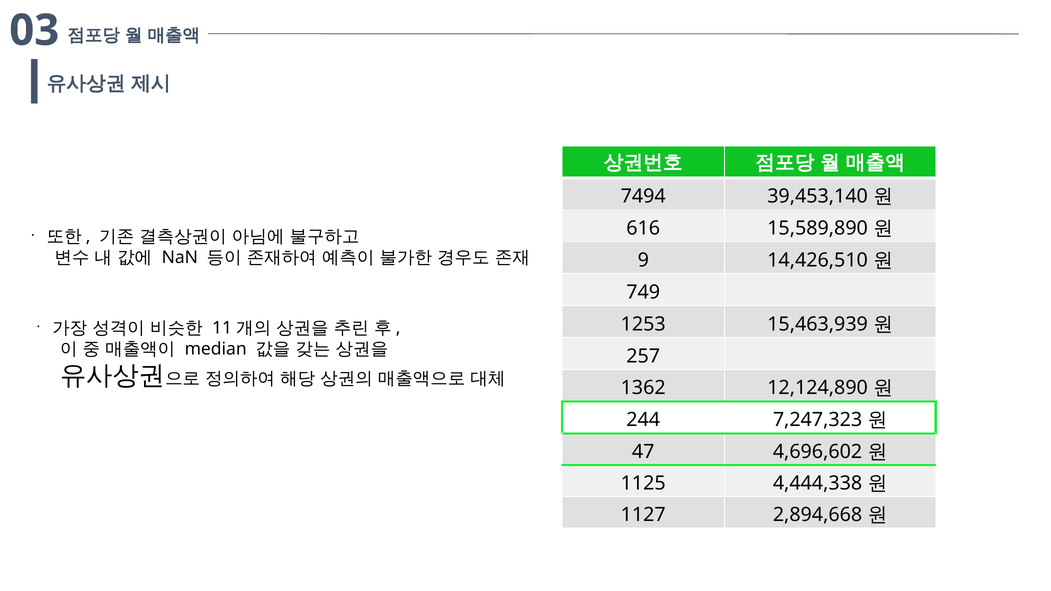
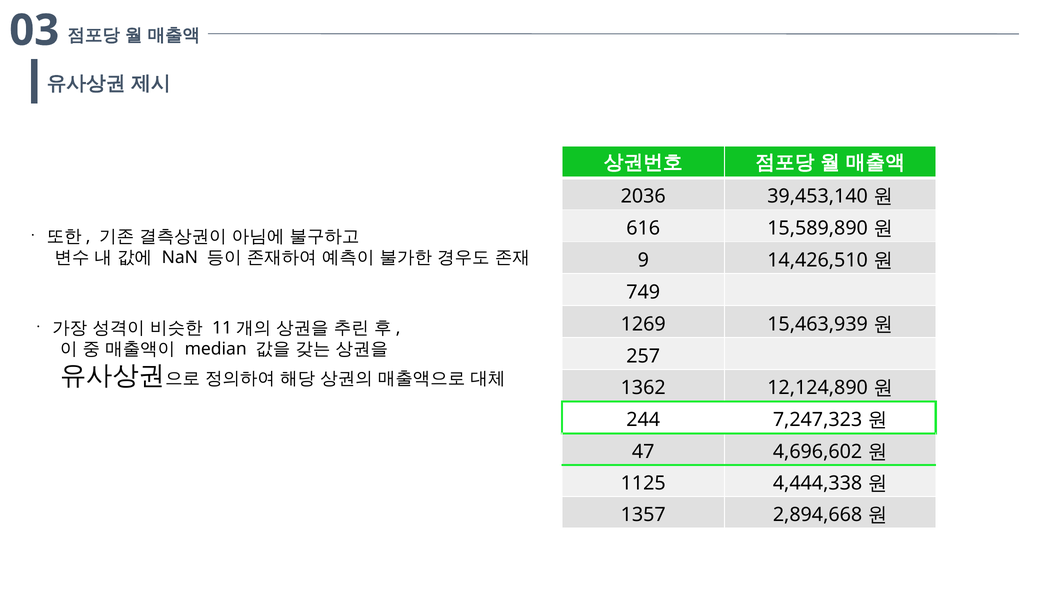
7494: 7494 -> 2036 (643, 196)
1253: 1253 -> 1269 (643, 324)
1127: 1127 -> 1357 (643, 515)
